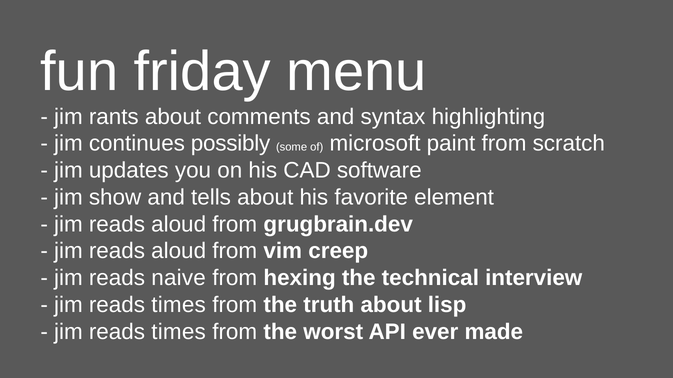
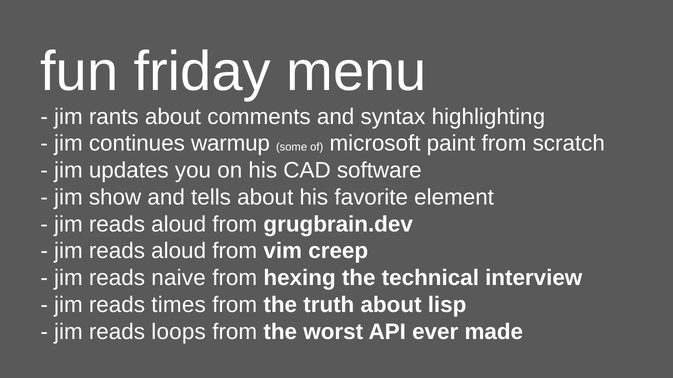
possibly: possibly -> warmup (230, 144)
times: times -> loops (179, 332)
